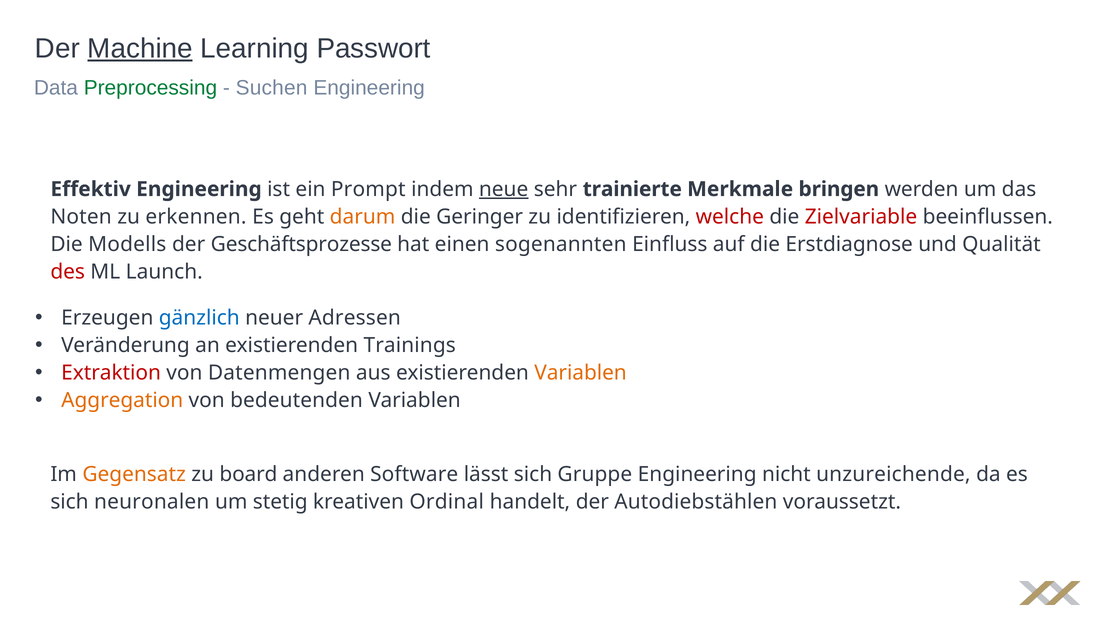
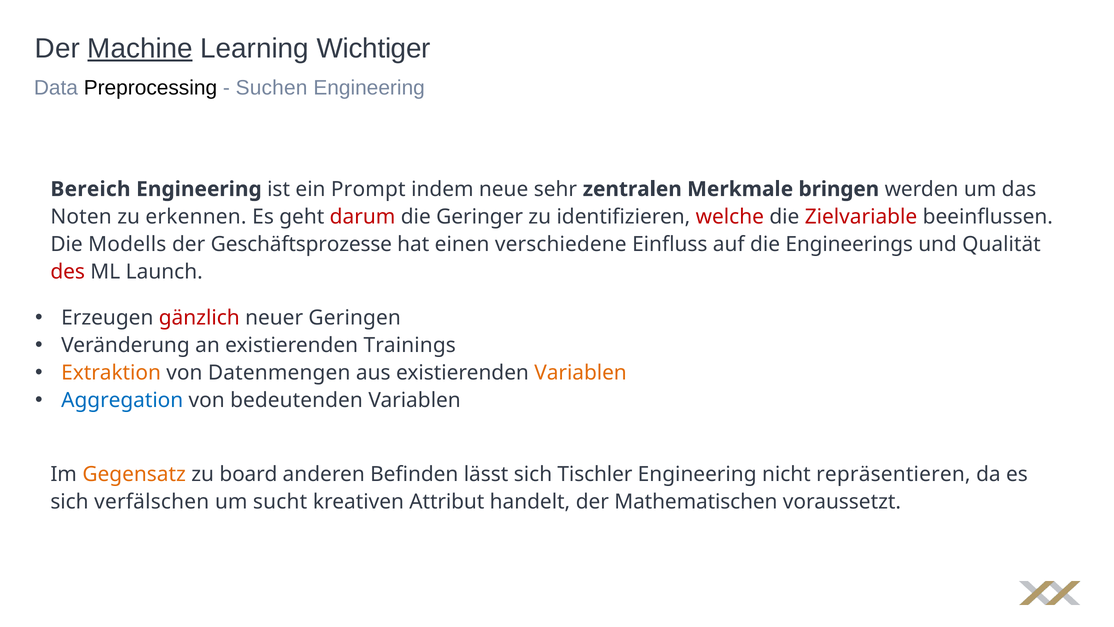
Passwort: Passwort -> Wichtiger (374, 49)
Preprocessing colour: green -> black (150, 88)
Effektiv: Effektiv -> Bereich (90, 189)
neue underline: present -> none (504, 189)
trainierte: trainierte -> zentralen (632, 189)
darum colour: orange -> red (363, 217)
sogenannten: sogenannten -> verschiedene (561, 244)
Erstdiagnose: Erstdiagnose -> Engineerings (849, 244)
gänzlich colour: blue -> red (199, 318)
Adressen: Adressen -> Geringen (355, 318)
Extraktion colour: red -> orange (111, 373)
Aggregation colour: orange -> blue (122, 400)
Software: Software -> Befinden (414, 474)
Gruppe: Gruppe -> Tischler (595, 474)
unzureichende: unzureichende -> repräsentieren (893, 474)
neuronalen: neuronalen -> verfälschen (152, 502)
stetig: stetig -> sucht (280, 502)
Ordinal: Ordinal -> Attribut (447, 502)
Autodiebstählen: Autodiebstählen -> Mathematischen (696, 502)
